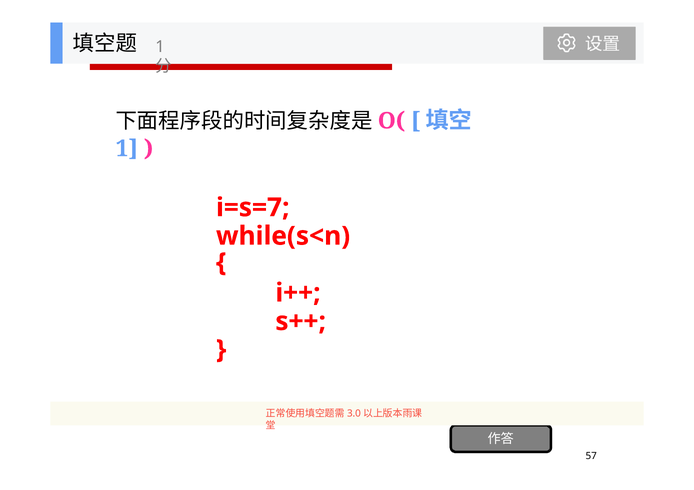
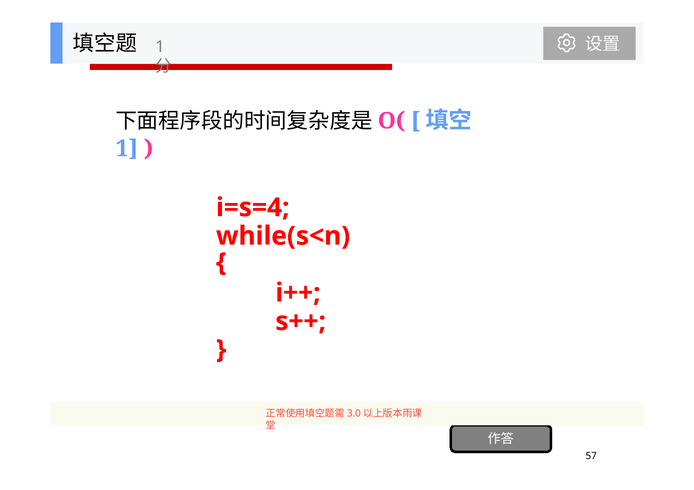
i=s=7: i=s=7 -> i=s=4 (253, 208)
